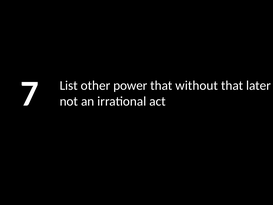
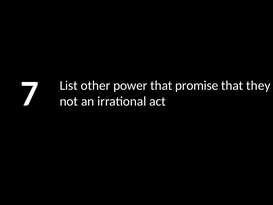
without: without -> promise (197, 85)
later: later -> they (258, 85)
